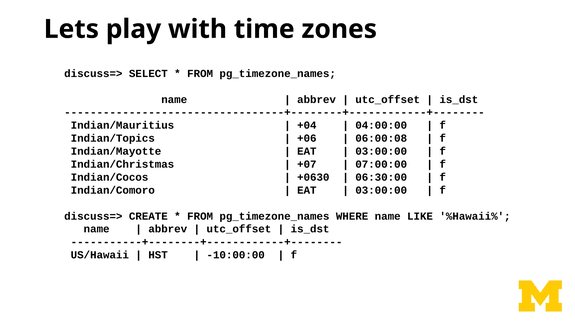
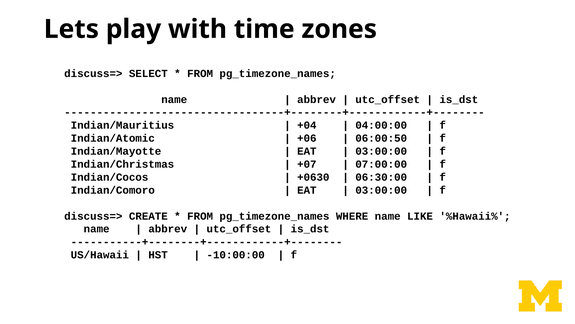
Indian/Topics: Indian/Topics -> Indian/Atomic (113, 138)
06:00:08: 06:00:08 -> 06:00:50 (381, 138)
